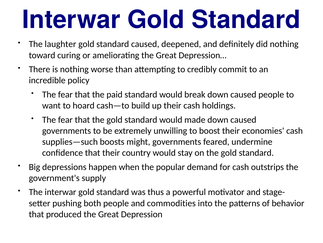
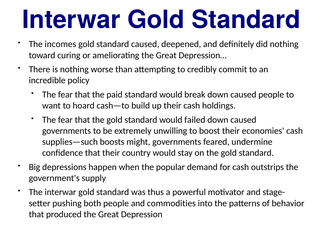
laughter: laughter -> incomes (60, 44)
made: made -> failed (195, 119)
